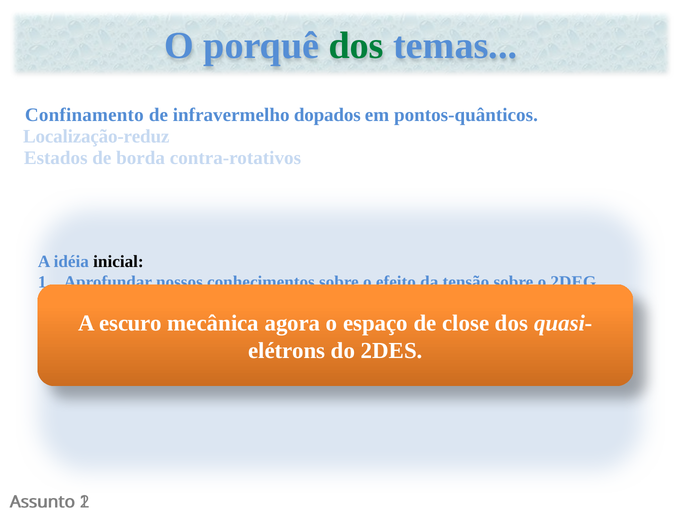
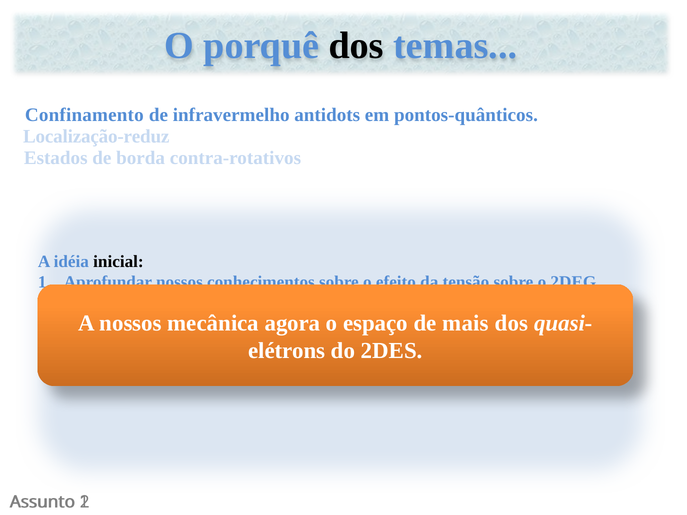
dos colour: green -> black (356, 46)
dopados: dopados -> antidots (327, 115)
A escuro: escuro -> nossos (131, 323)
close: close -> mais (466, 323)
